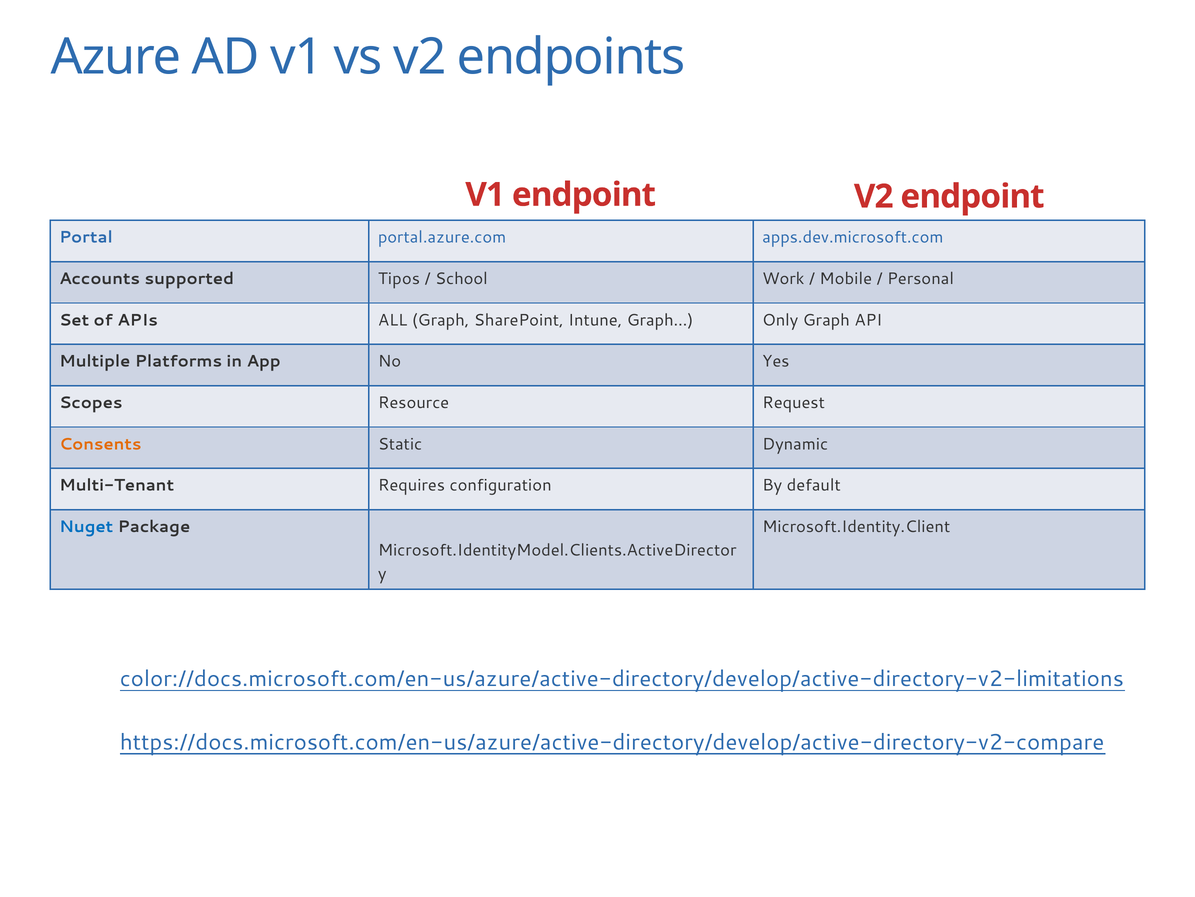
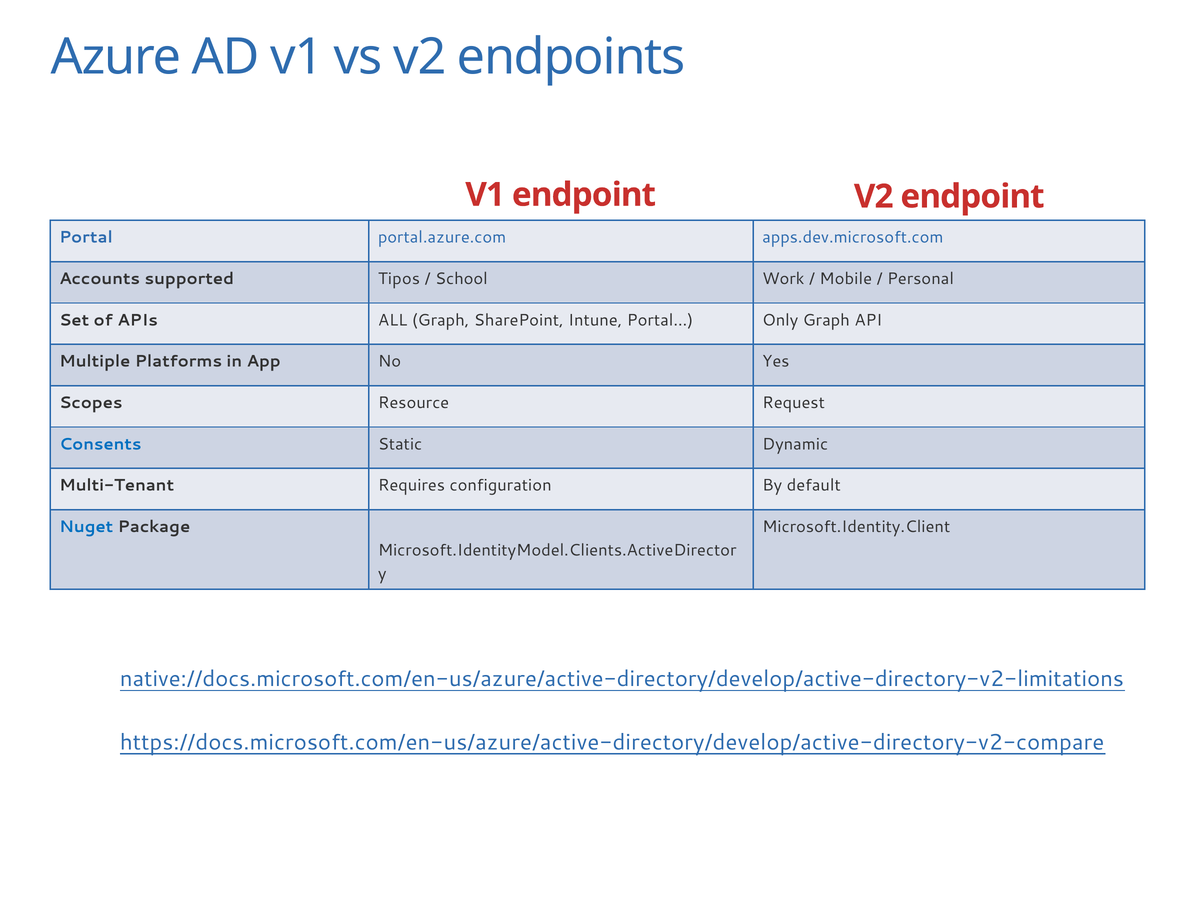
Graph…: Graph… -> Portal… (660, 320)
Consents colour: orange -> blue (100, 444)
color://docs.microsoft.com/en-us/azure/active-directory/develop/active-directory-v2-limitations: color://docs.microsoft.com/en-us/azure/active-directory/develop/active-directory-v2-limitations -> native://docs.microsoft.com/en-us/azure/active-directory/develop/active-directory-v2-limitations (622, 679)
